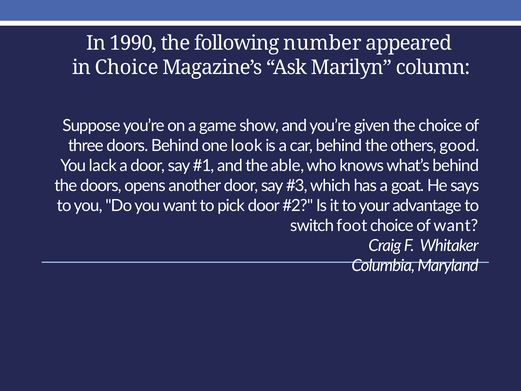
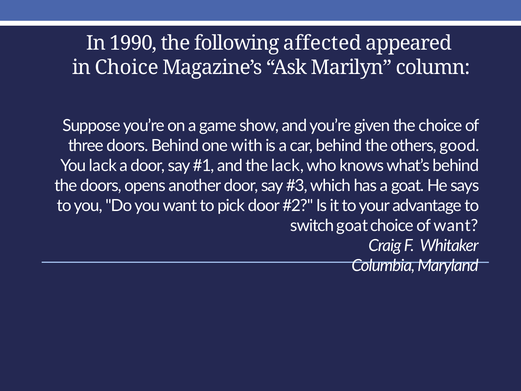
number: number -> affected (323, 43)
look: look -> with (247, 146)
the able: able -> lack (287, 166)
switch foot: foot -> goat (352, 226)
